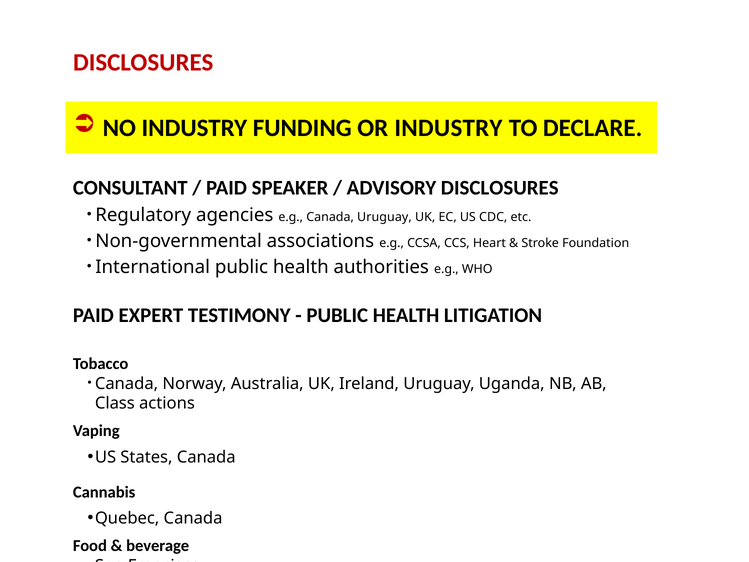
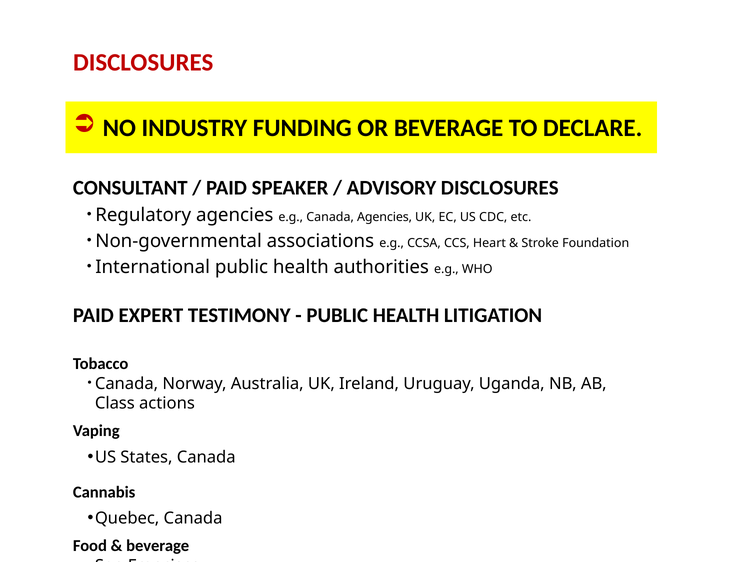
OR INDUSTRY: INDUSTRY -> BEVERAGE (449, 128)
Canada Uruguay: Uruguay -> Agencies (385, 217)
